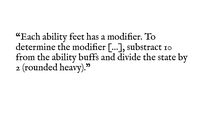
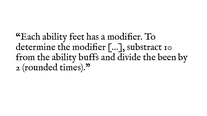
state: state -> been (167, 57)
heavy: heavy -> times (75, 68)
